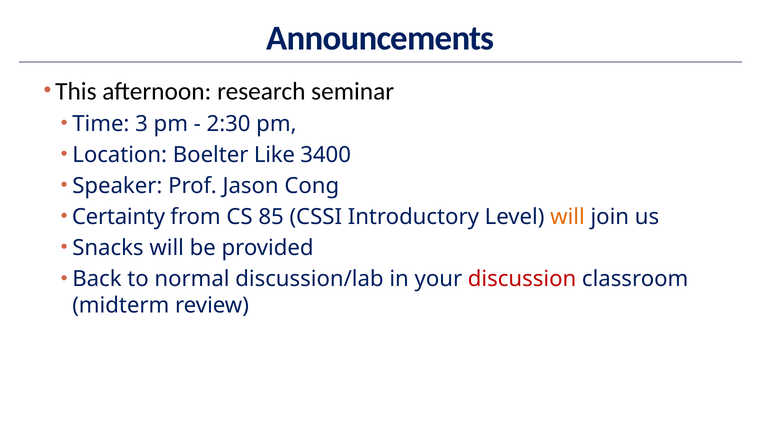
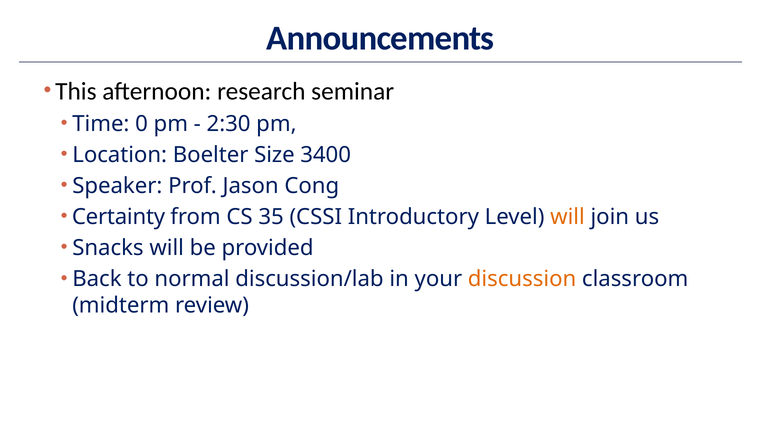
3: 3 -> 0 (141, 124)
Like: Like -> Size (274, 155)
85: 85 -> 35 (271, 217)
discussion colour: red -> orange (522, 279)
